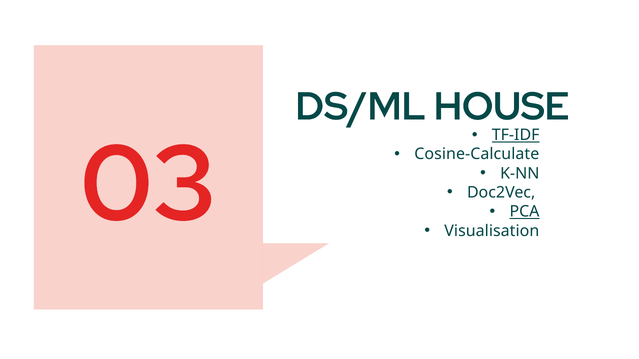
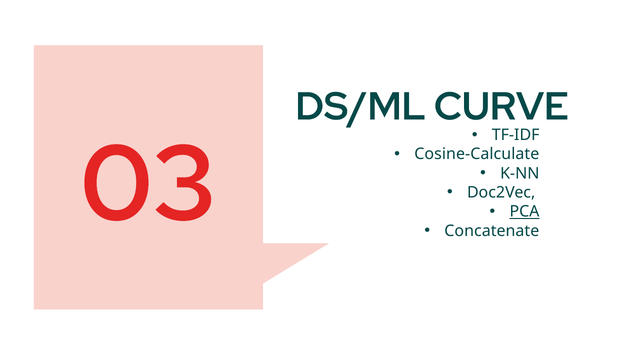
HOUSE: HOUSE -> CURVE (501, 107)
TF-IDF underline: present -> none (516, 135)
Visualisation: Visualisation -> Concatenate (492, 231)
